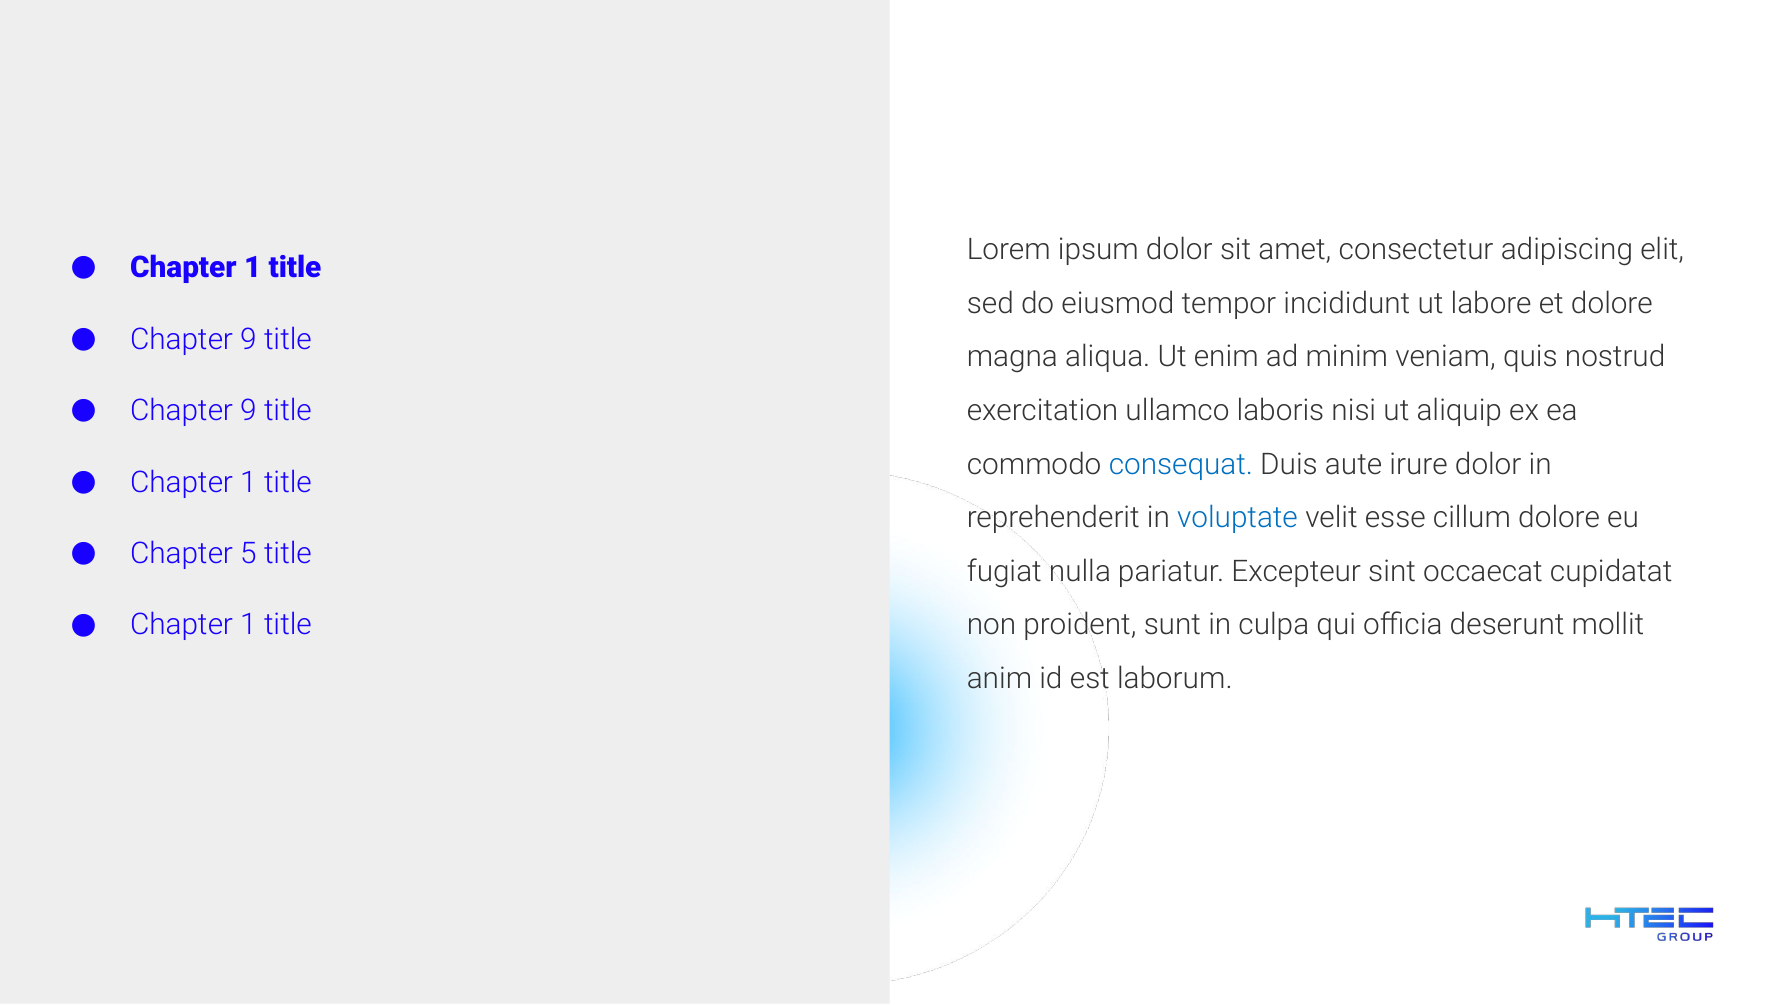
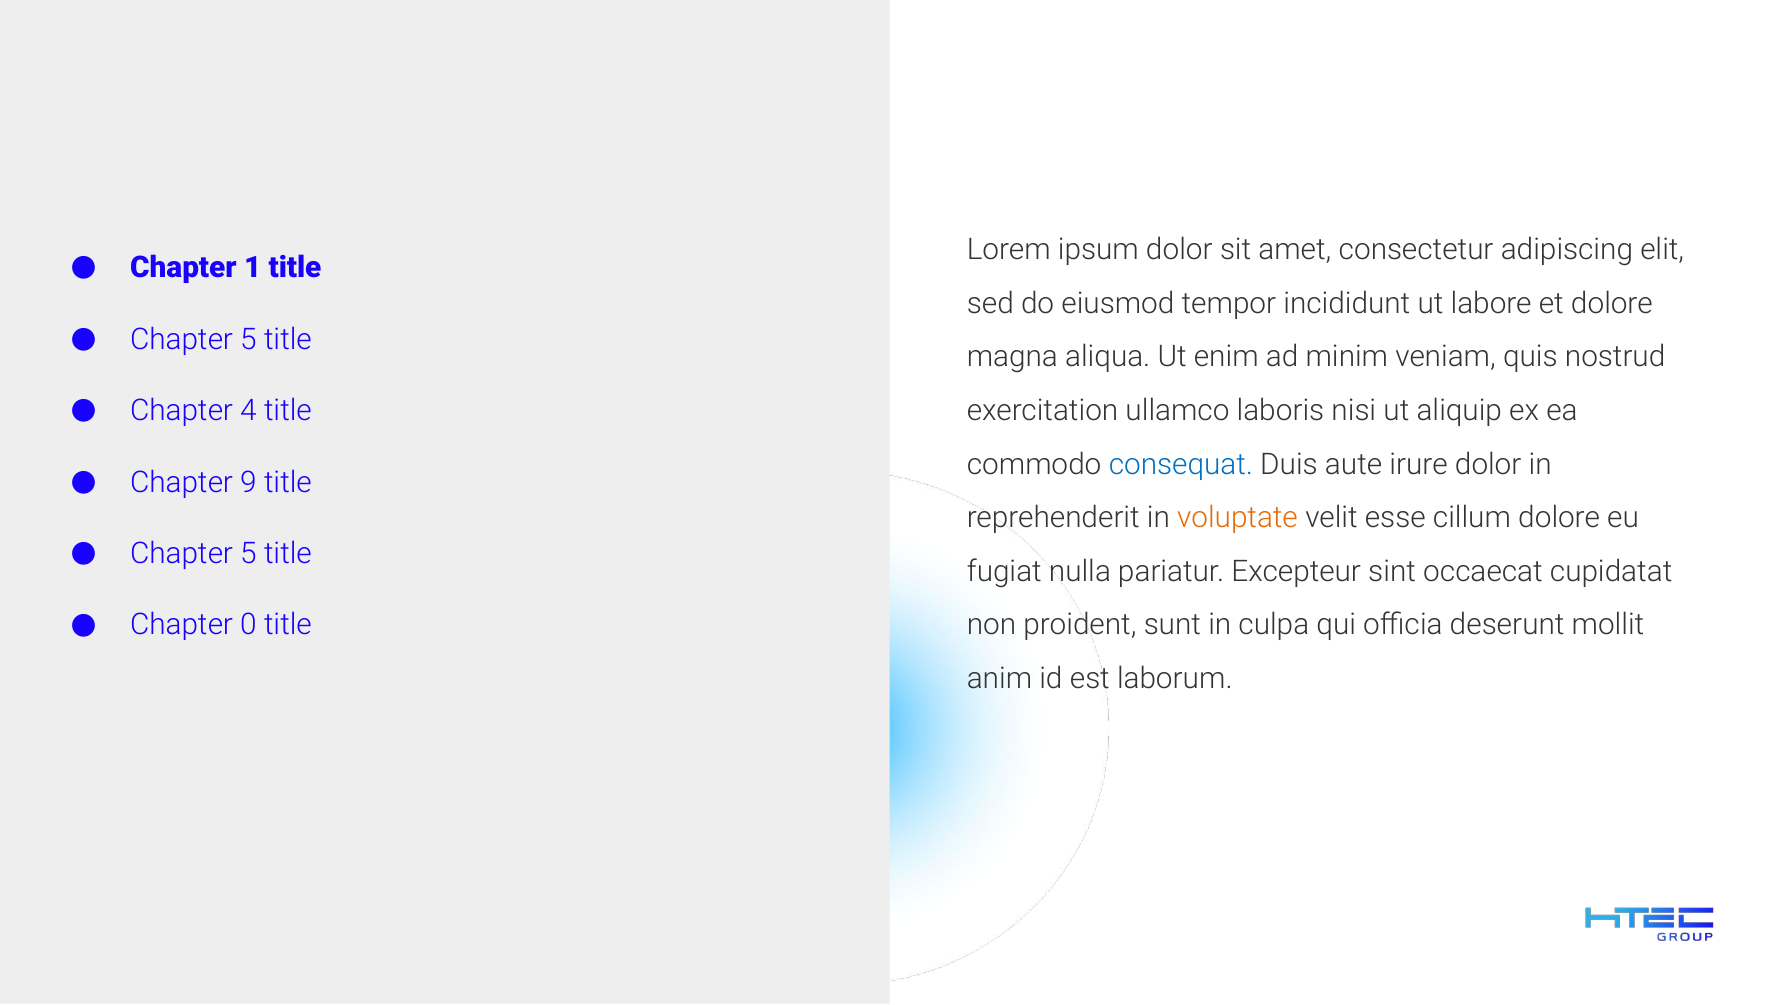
9: 9 -> 5 (248, 339)
9: 9 -> 4 (248, 411)
1: 1 -> 9 (248, 482)
voluptate colour: blue -> orange (1238, 518)
1: 1 -> 0 (248, 625)
